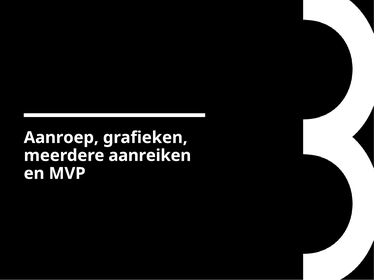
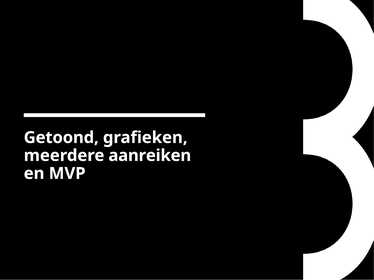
Aanroep: Aanroep -> Getoond (61, 138)
